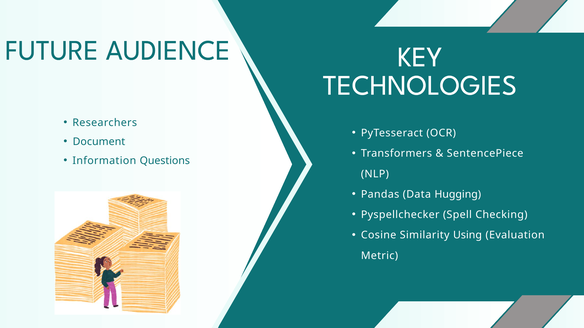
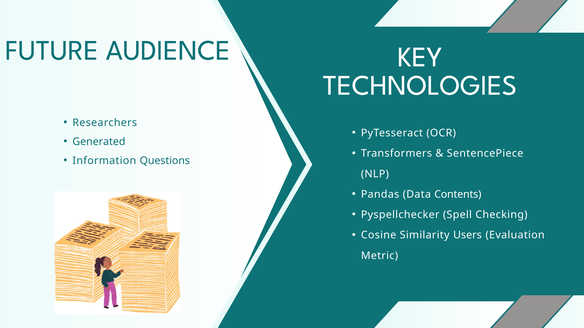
Document: Document -> Generated (99, 142)
Hugging: Hugging -> Contents (458, 195)
Using: Using -> Users (467, 236)
